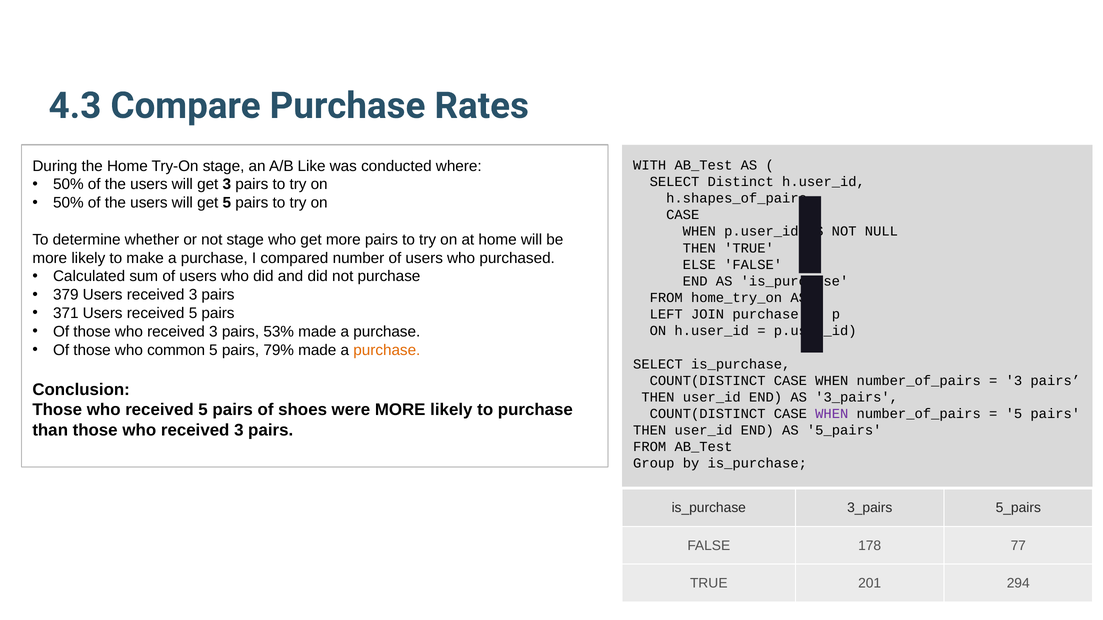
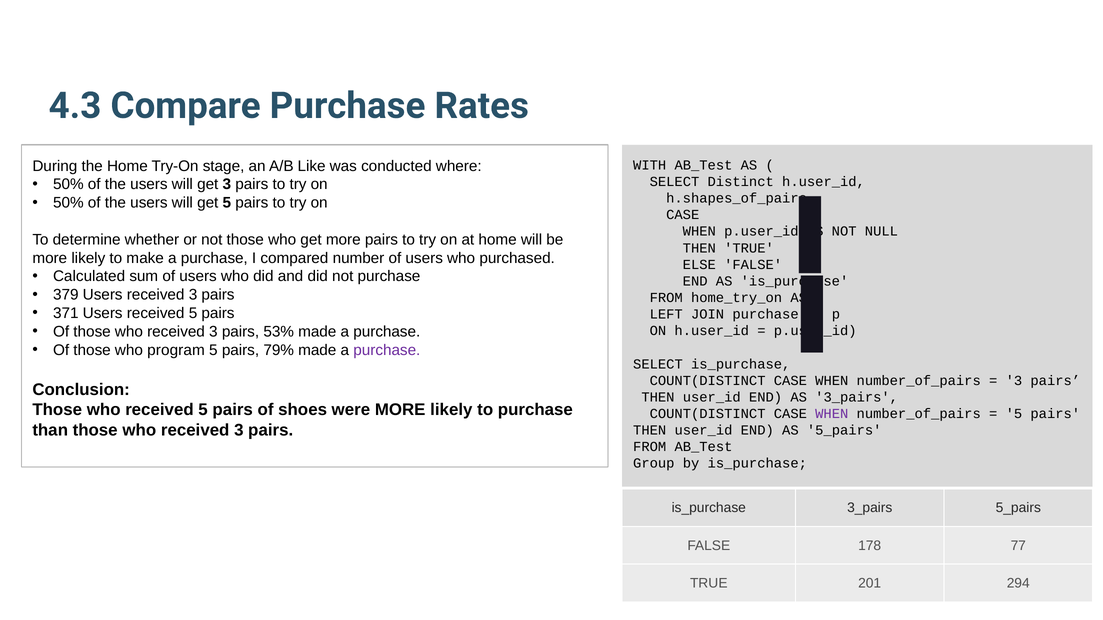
not stage: stage -> those (245, 240)
common: common -> program (176, 350)
purchase colour: orange -> purple (387, 350)
